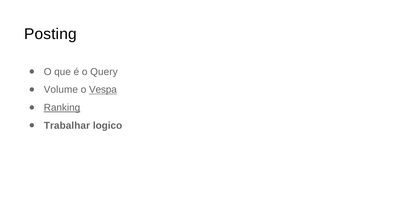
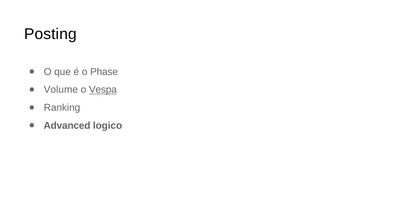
Query: Query -> Phase (104, 72)
Ranking underline: present -> none (62, 108)
Trabalhar: Trabalhar -> Advanced (67, 125)
